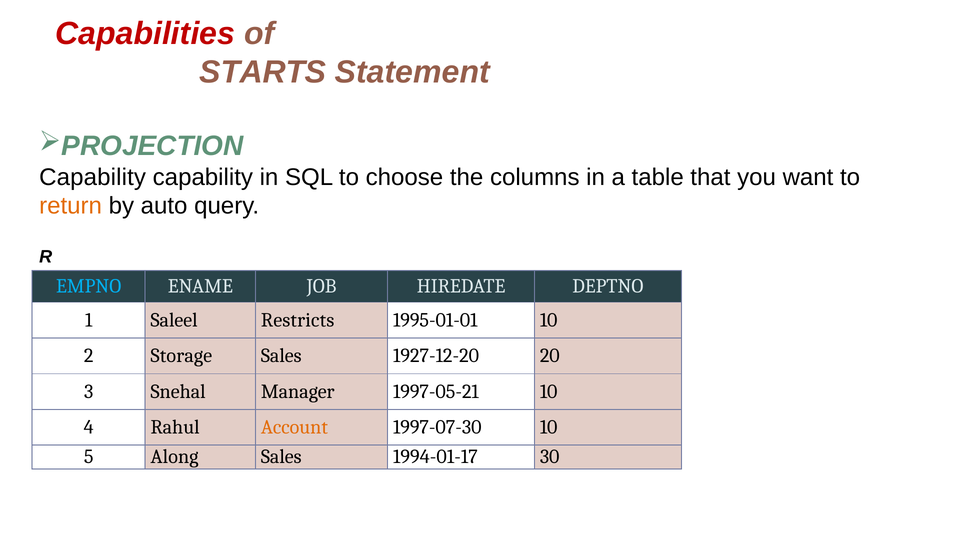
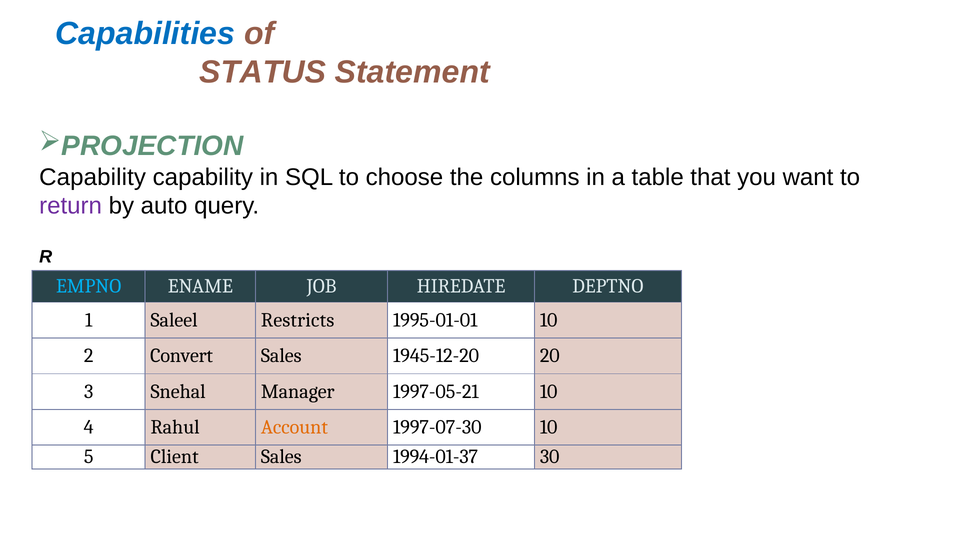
Capabilities colour: red -> blue (145, 34)
STARTS: STARTS -> STATUS (263, 72)
return colour: orange -> purple (71, 206)
Storage: Storage -> Convert (182, 356)
1927-12-20: 1927-12-20 -> 1945-12-20 (436, 356)
Along: Along -> Client (175, 457)
1994-01-17: 1994-01-17 -> 1994-01-37 (436, 457)
